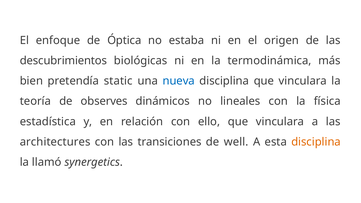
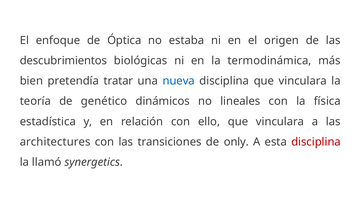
static: static -> tratar (118, 81)
observes: observes -> genético (104, 101)
well: well -> only (236, 142)
disciplina colour: orange -> red (316, 142)
